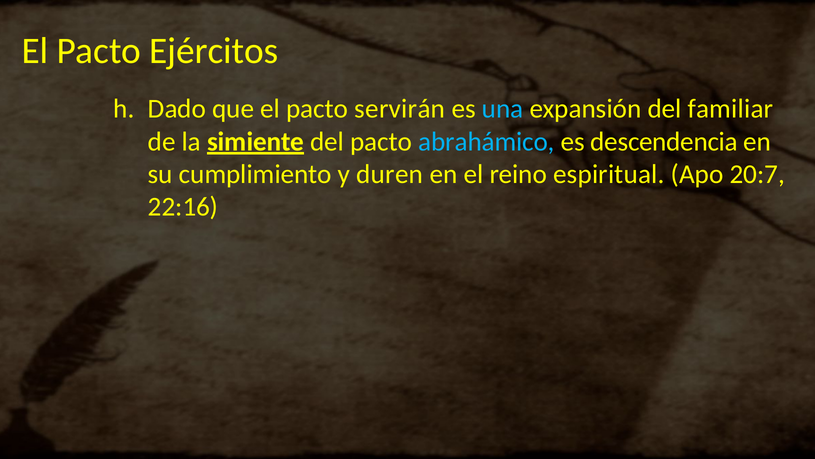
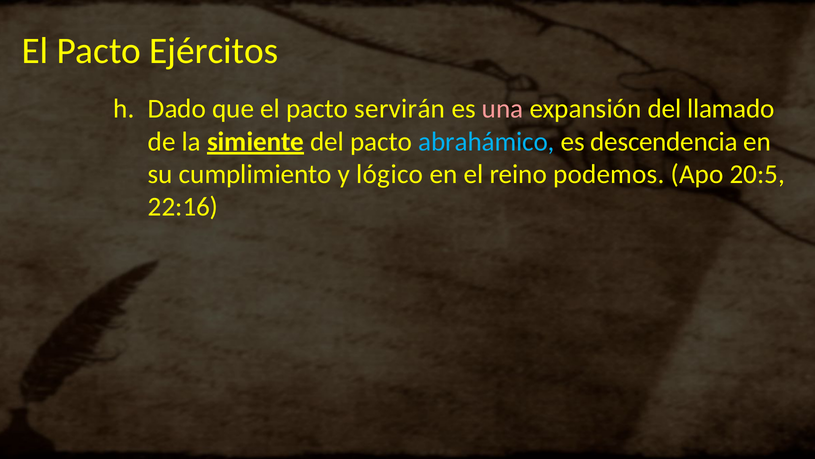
una colour: light blue -> pink (503, 109)
familiar: familiar -> llamado (731, 109)
duren: duren -> lógico (390, 174)
espiritual: espiritual -> podemos (609, 174)
20:7: 20:7 -> 20:5 (757, 174)
